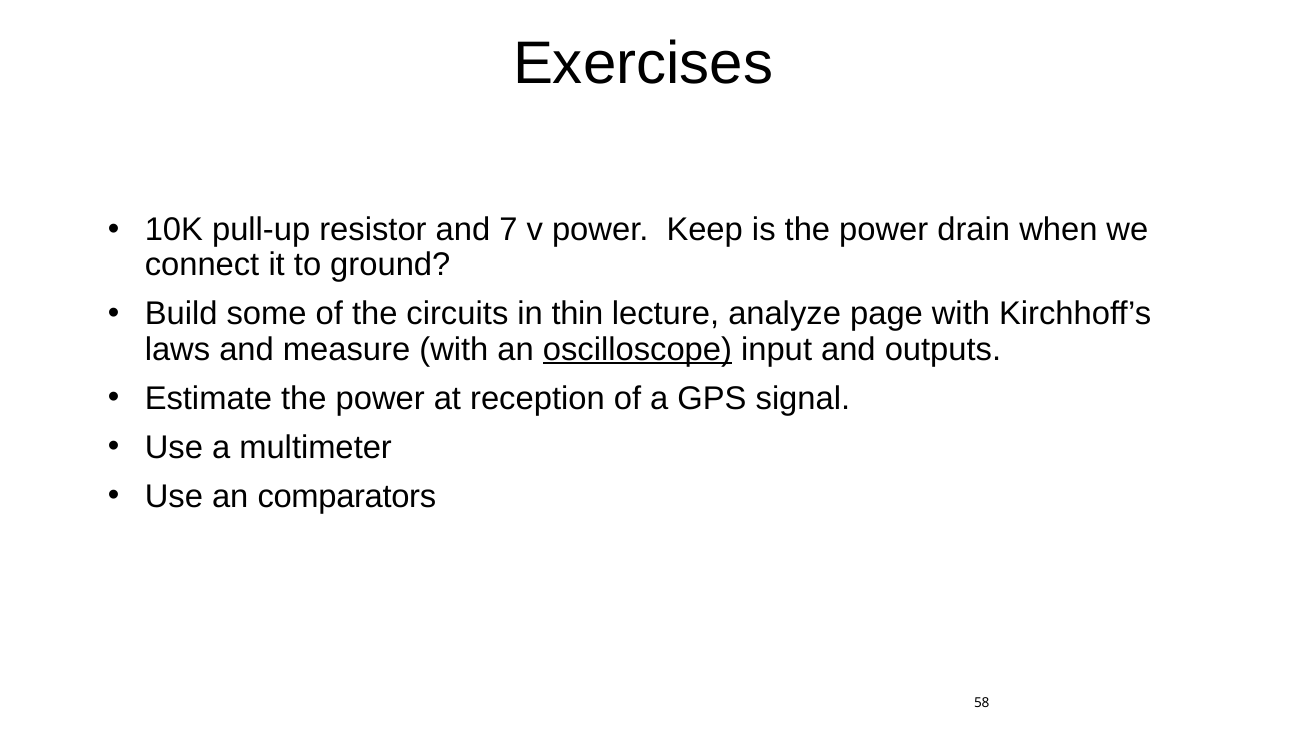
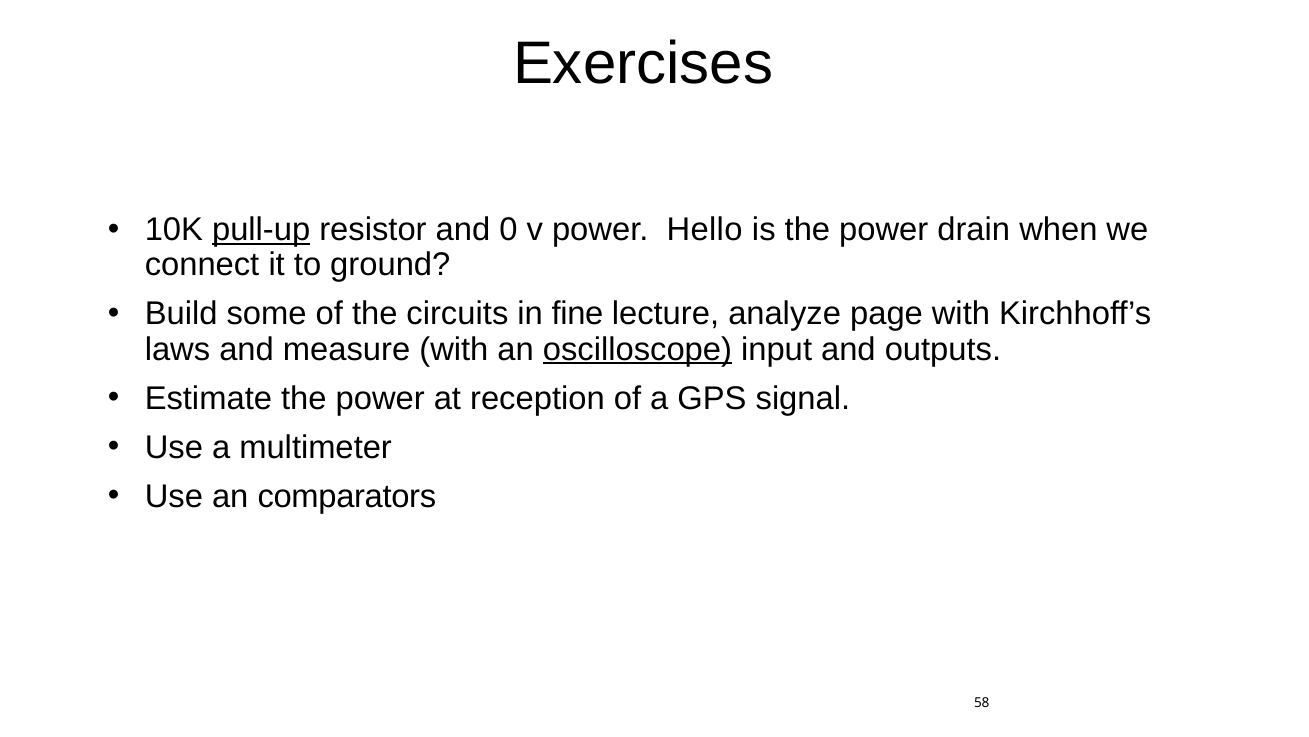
pull-up underline: none -> present (261, 229)
7: 7 -> 0 (508, 229)
Keep: Keep -> Hello (705, 229)
thin: thin -> fine (577, 314)
